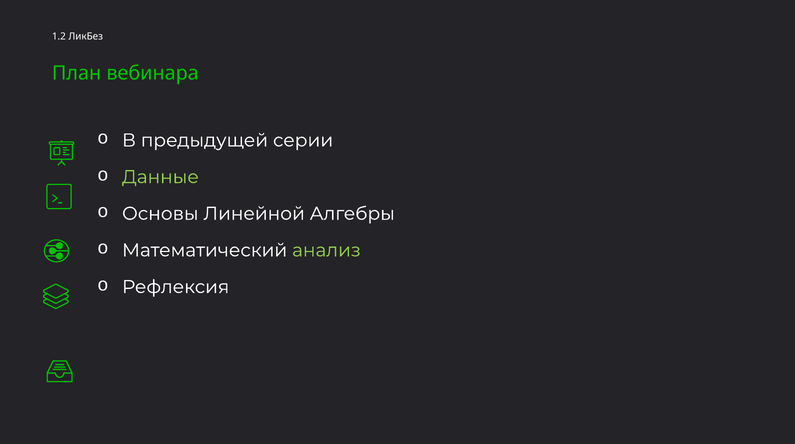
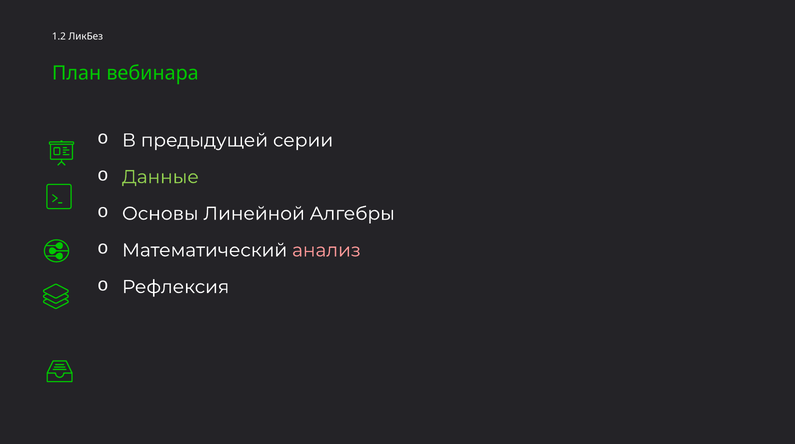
анализ colour: light green -> pink (326, 250)
